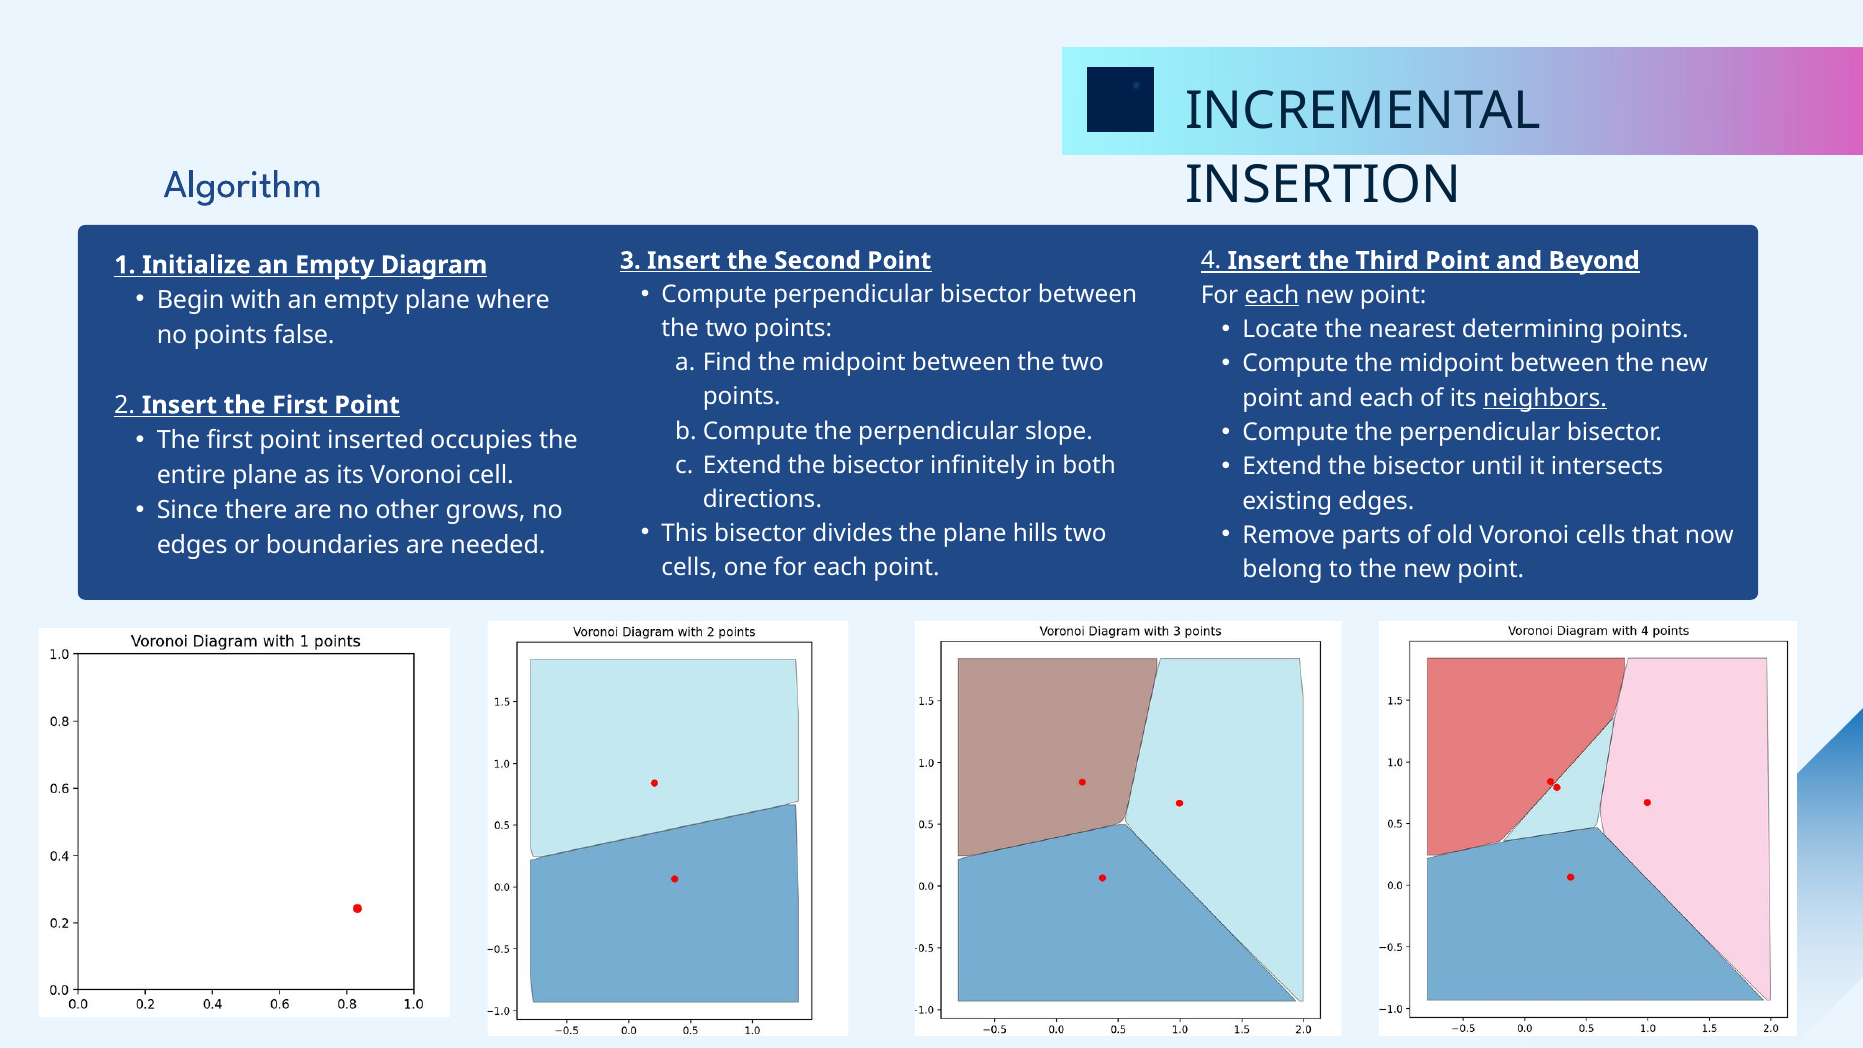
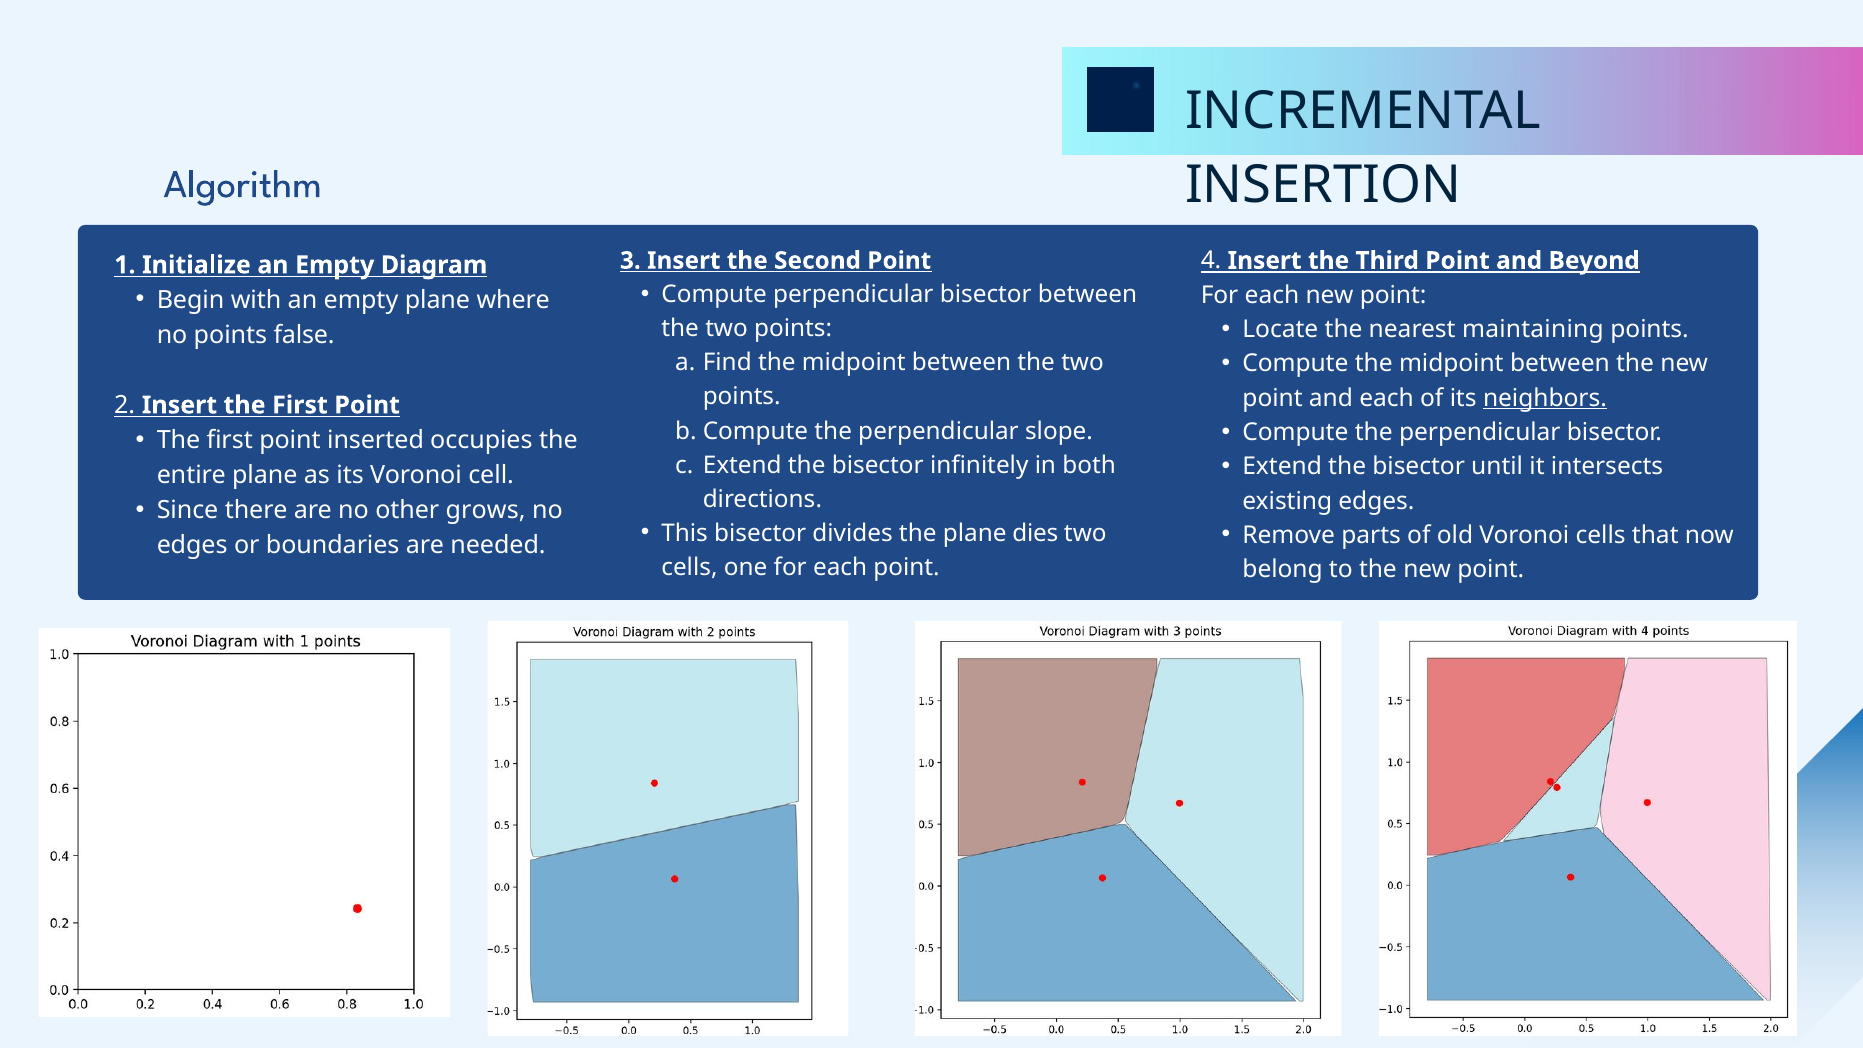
each underline: present -> none (1272, 295)
determining: determining -> maintaining (1533, 329)
hills: hills -> dies (1035, 533)
